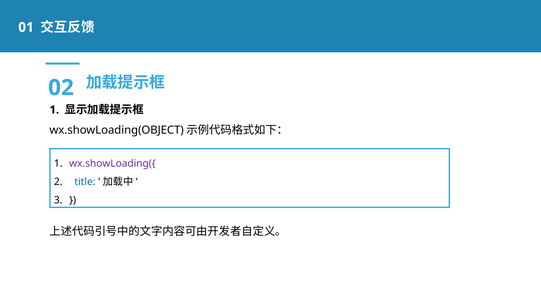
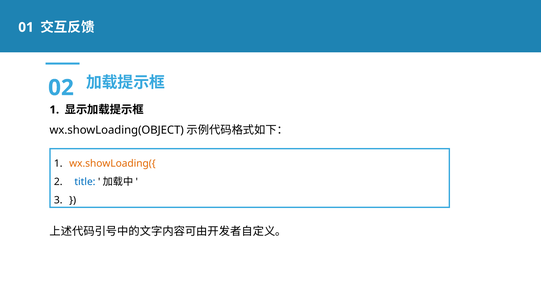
wx.showLoading({ colour: purple -> orange (112, 164)
